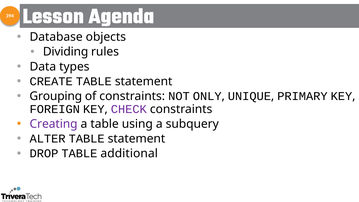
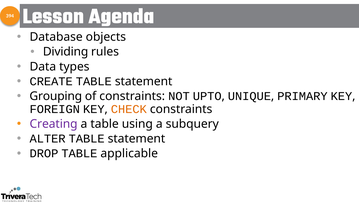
ONLY: ONLY -> UPTO (207, 96)
CHECK colour: purple -> orange (129, 109)
additional: additional -> applicable (129, 153)
